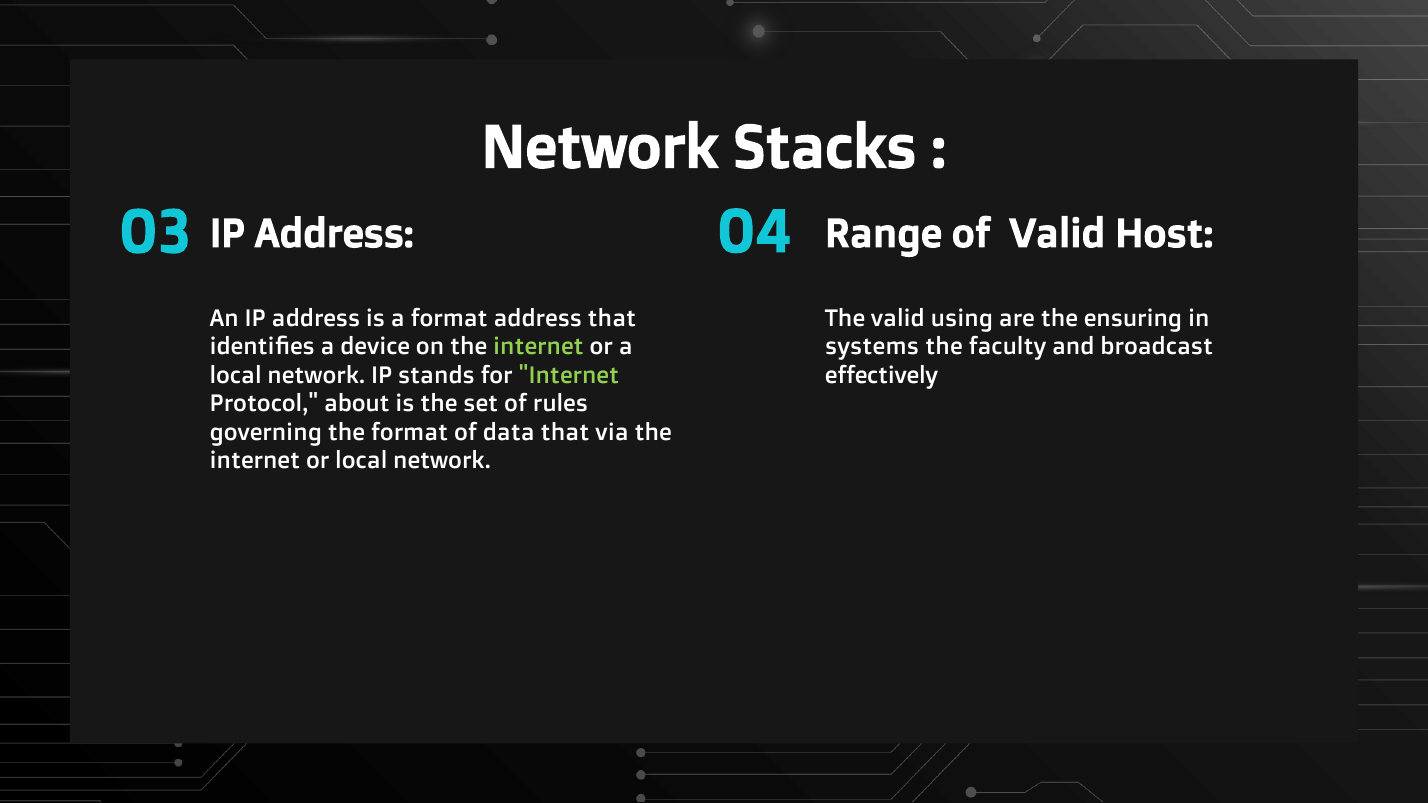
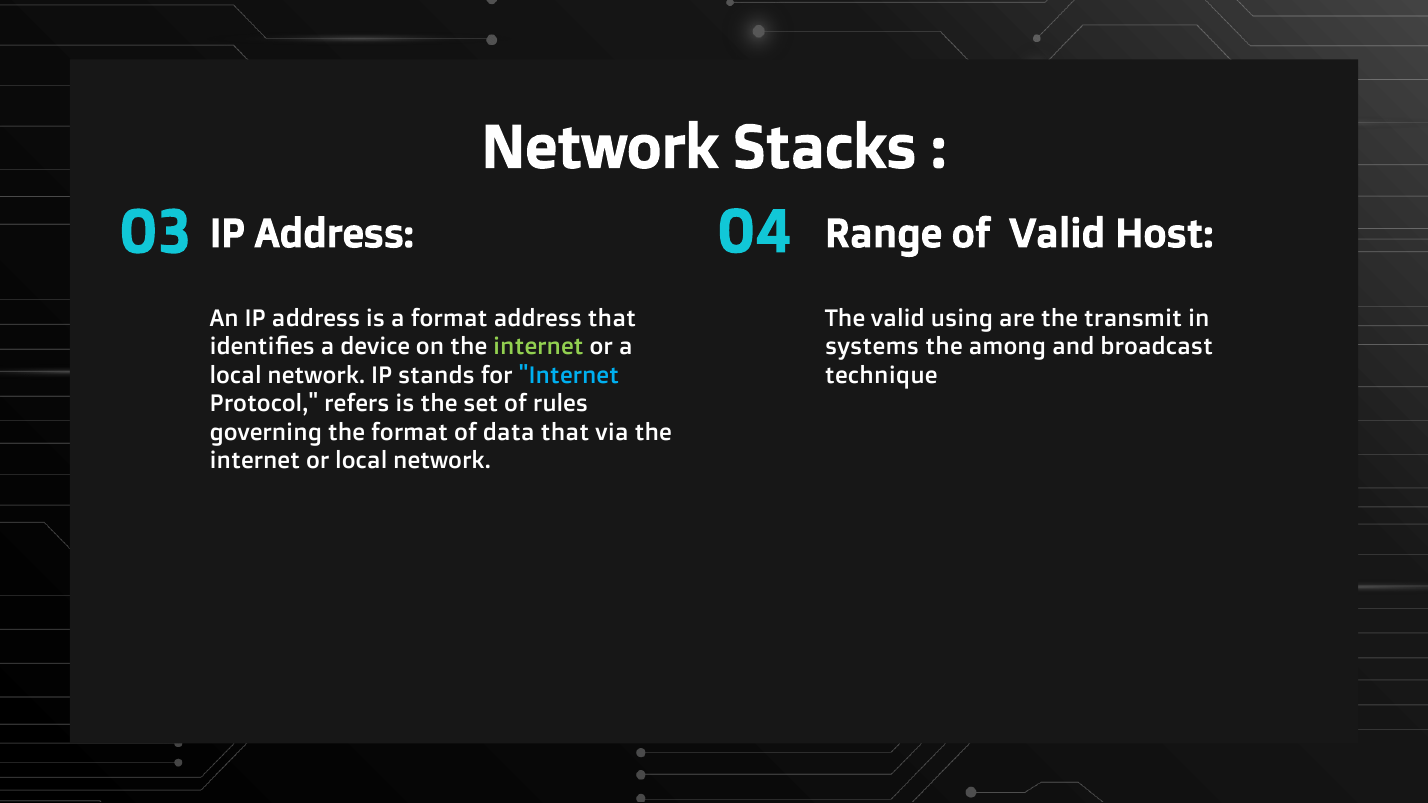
ensuring: ensuring -> transmit (1133, 318)
faculty: faculty -> among (1007, 347)
Internet colour: light green -> light blue (569, 375)
effectively: effectively -> technique (881, 375)
about: about -> refers (357, 404)
